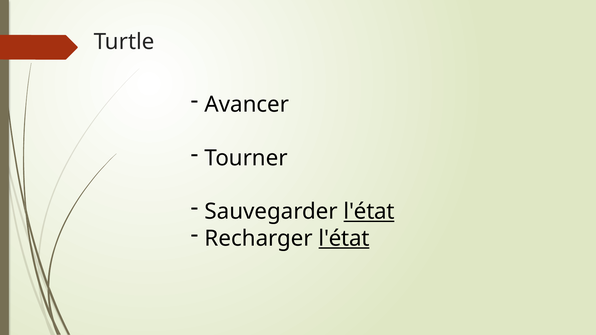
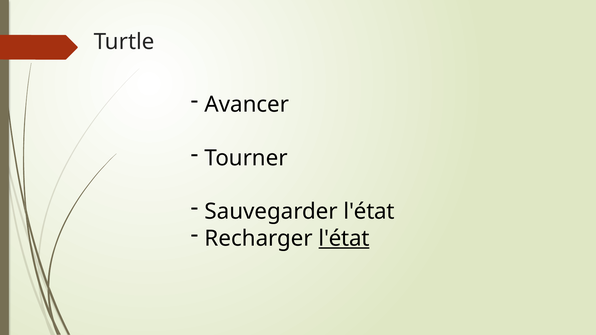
l'état underline: present -> none (369, 212)
